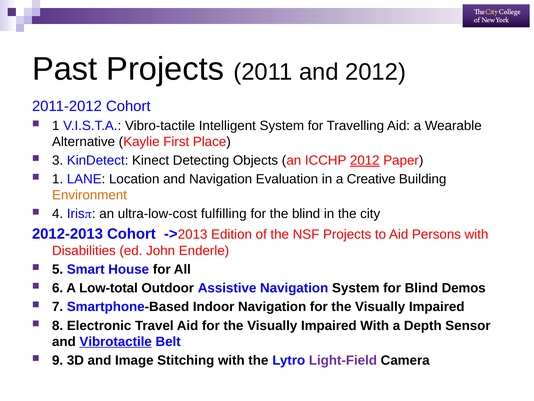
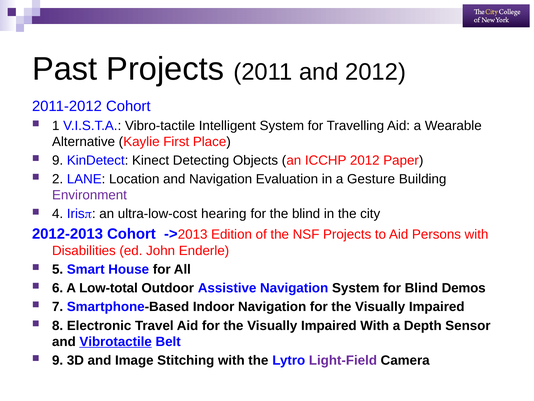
3: 3 -> 9 (58, 160)
2012 underline: present -> none (365, 160)
1: 1 -> 2 (58, 179)
Creative: Creative -> Gesture (371, 179)
Environment colour: orange -> purple (90, 195)
fulfilling: fulfilling -> hearing (224, 214)
